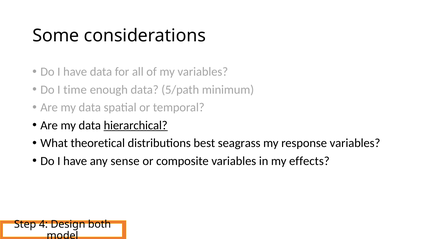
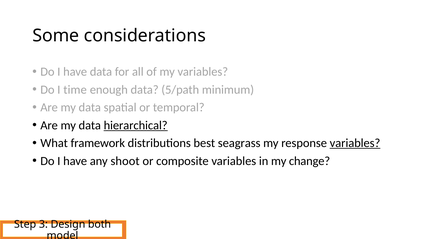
theoretical: theoretical -> framework (98, 143)
variables underline: none -> present (355, 143)
sense: sense -> shoot (125, 161)
effects: effects -> change (310, 161)
4: 4 -> 3 (43, 224)
